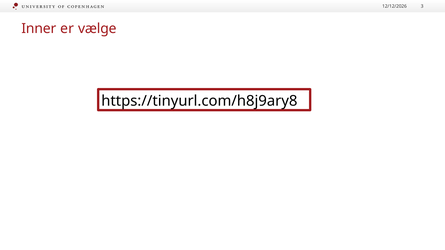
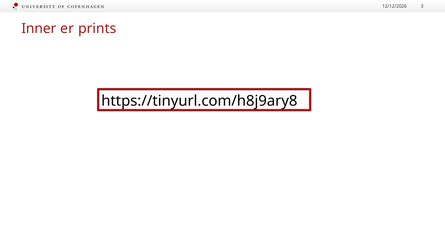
vælge: vælge -> prints (97, 29)
